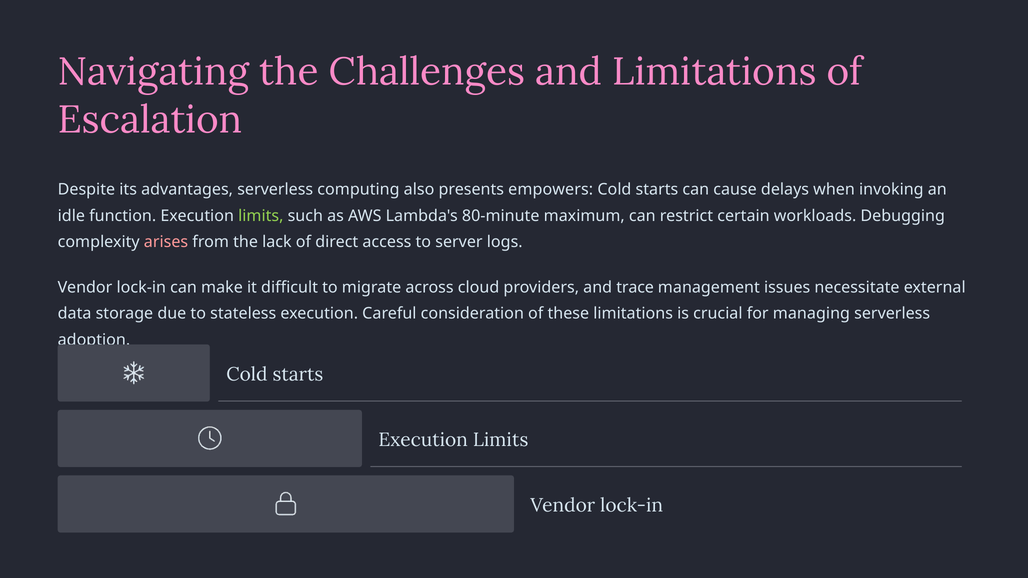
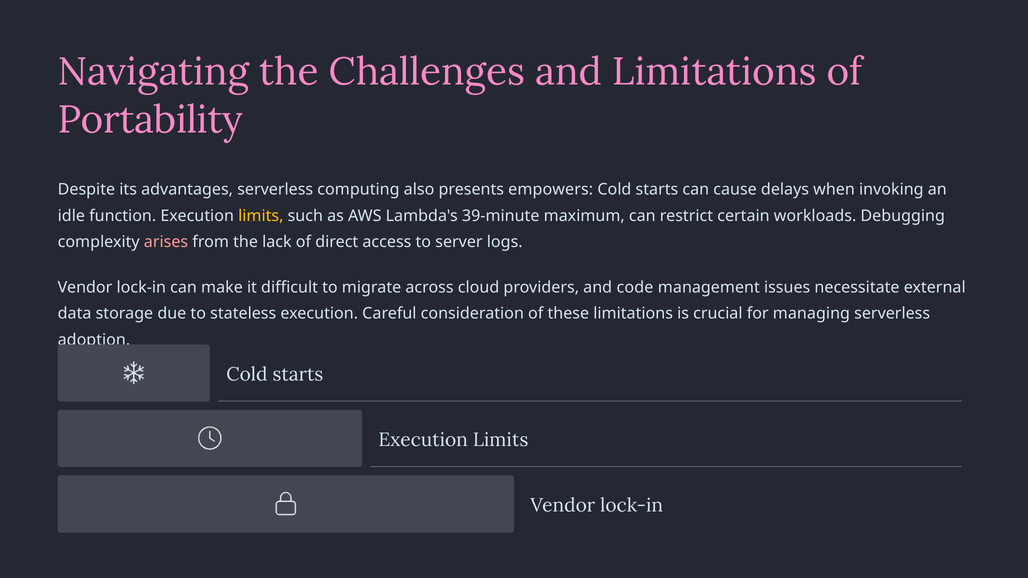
Escalation: Escalation -> Portability (150, 120)
limits colour: light green -> yellow (261, 216)
80-minute: 80-minute -> 39-minute (501, 216)
trace: trace -> code (635, 287)
